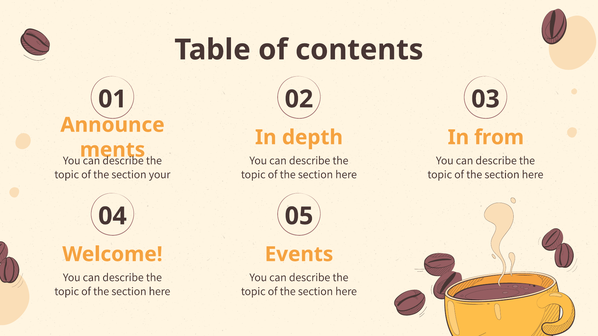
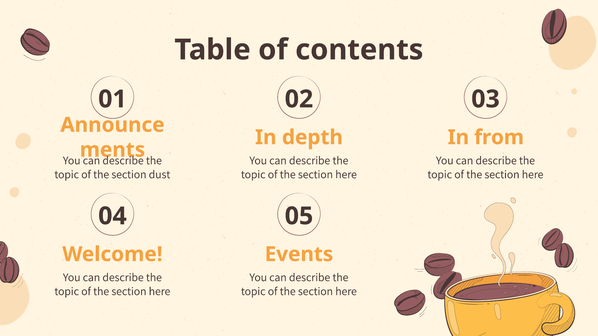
your: your -> dust (160, 175)
